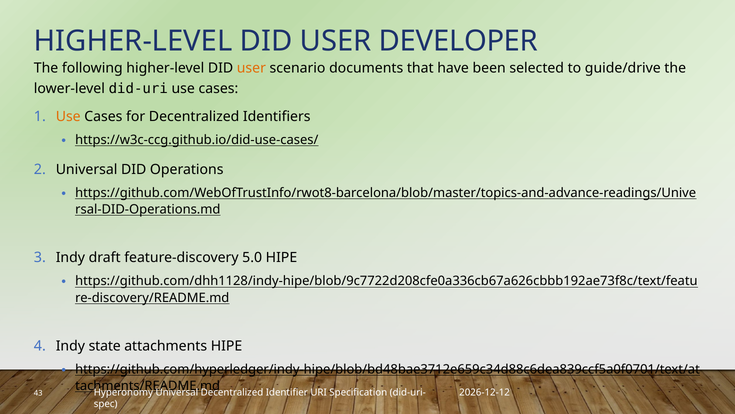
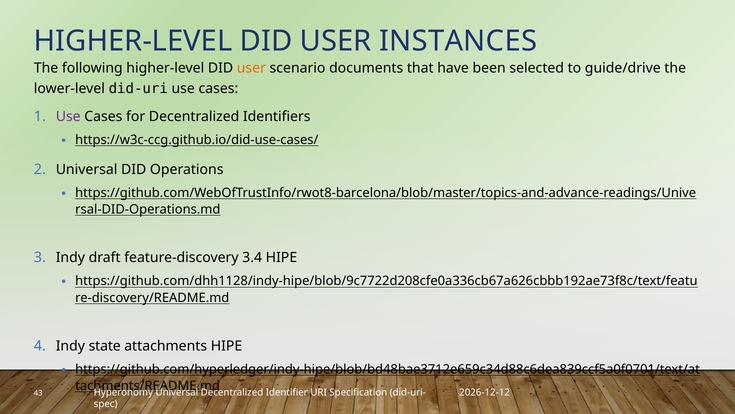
DEVELOPER: DEVELOPER -> INSTANCES (458, 41)
Use colour: orange -> purple (68, 116)
5.0: 5.0 -> 3.4 (252, 257)
